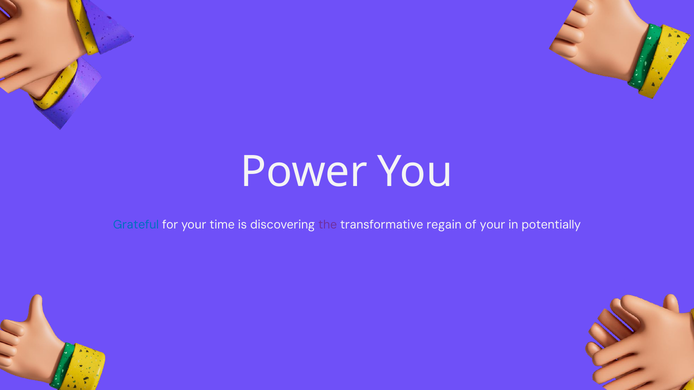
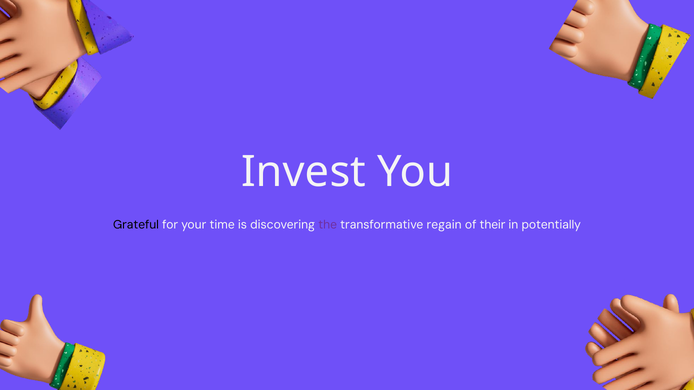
Power: Power -> Invest (304, 172)
Grateful colour: blue -> black (136, 225)
of your: your -> their (493, 225)
